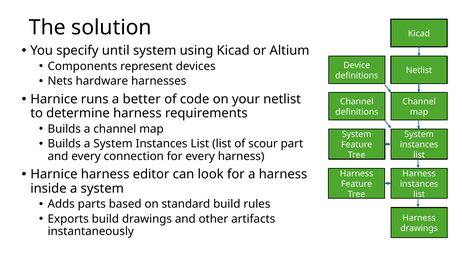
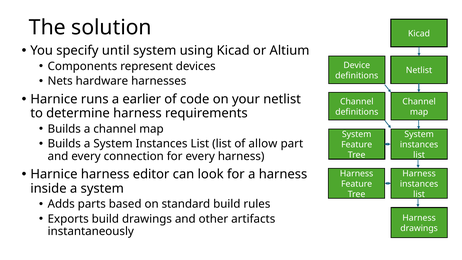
better: better -> earlier (142, 99)
scour: scour -> allow (263, 144)
